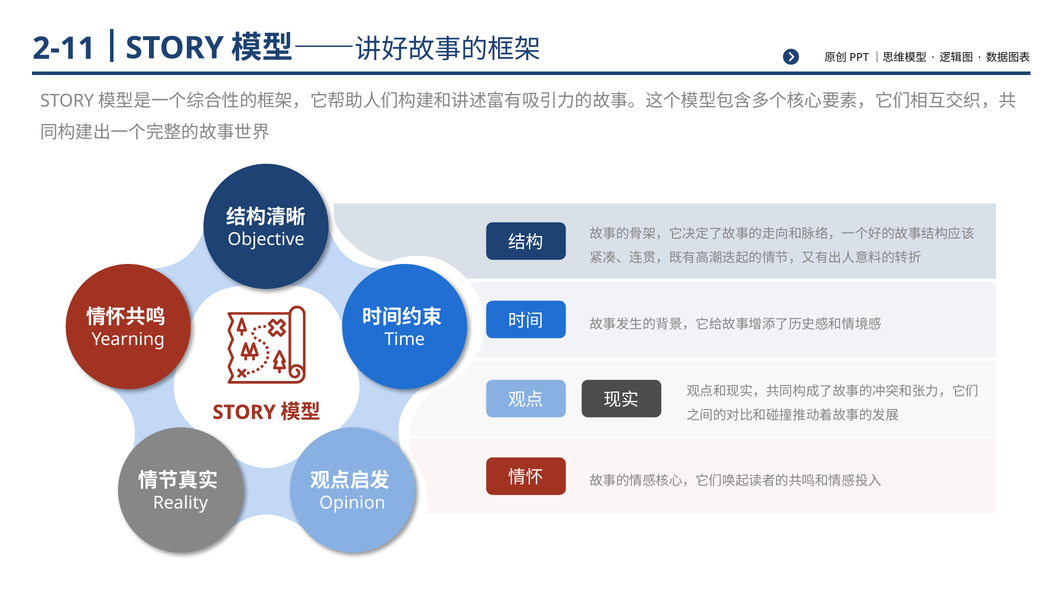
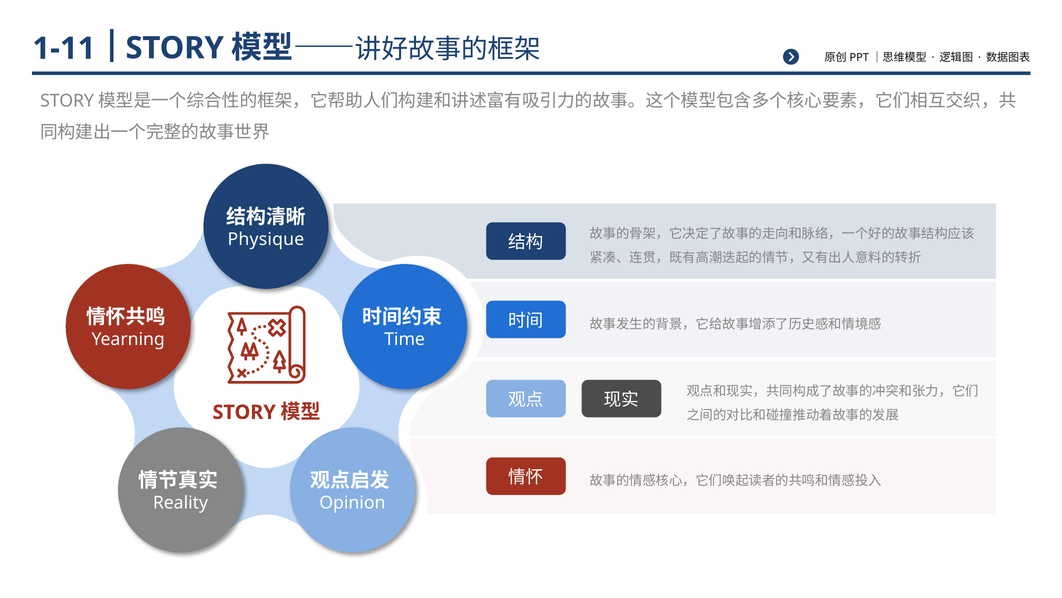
2-11: 2-11 -> 1-11 (64, 49)
Objective: Objective -> Physique (266, 239)
